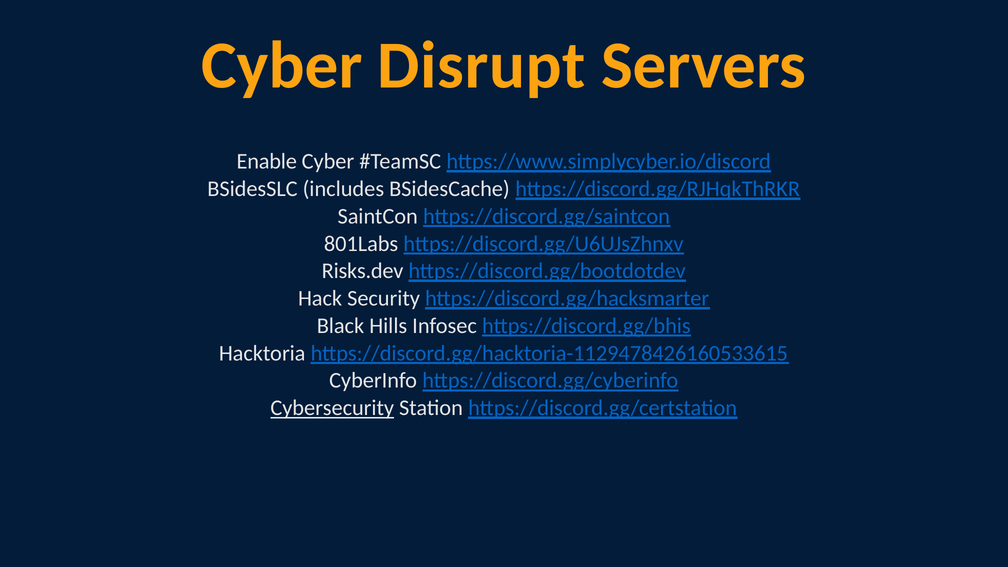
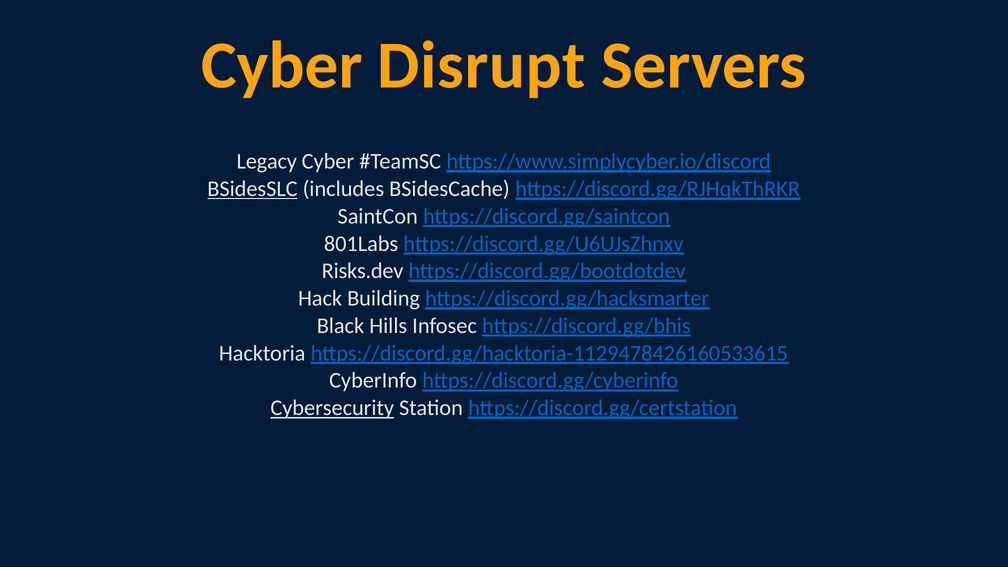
Enable: Enable -> Legacy (267, 162)
BSidesSLC underline: none -> present (252, 189)
Security: Security -> Building (384, 298)
